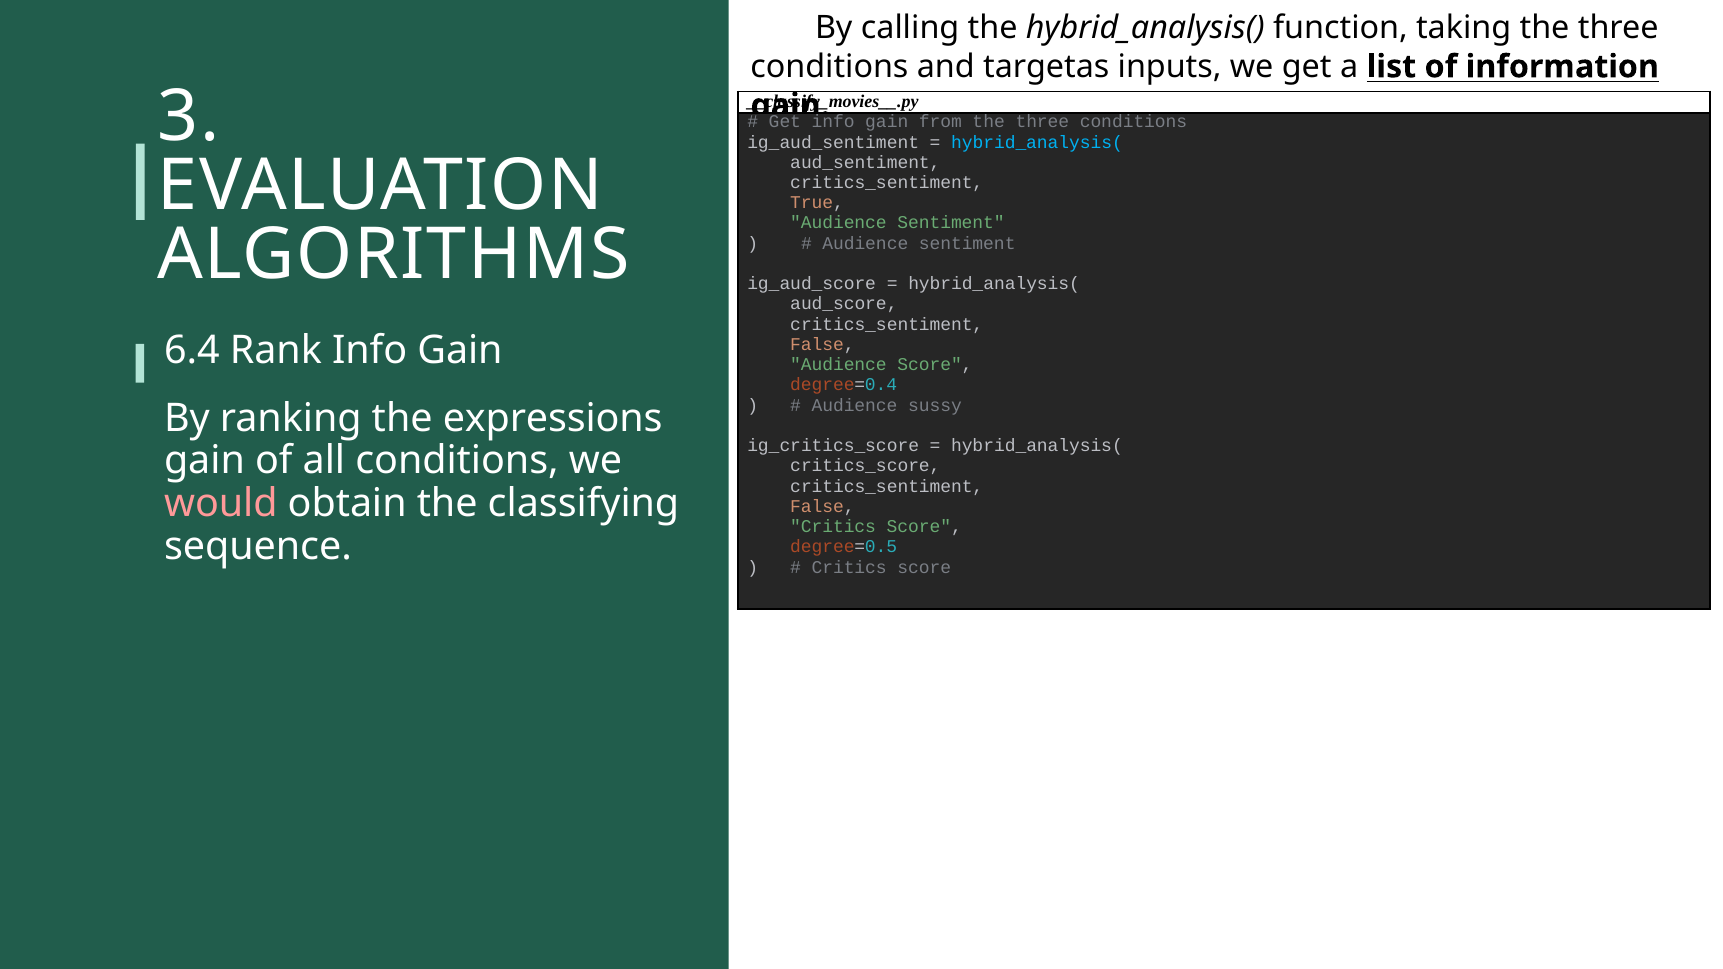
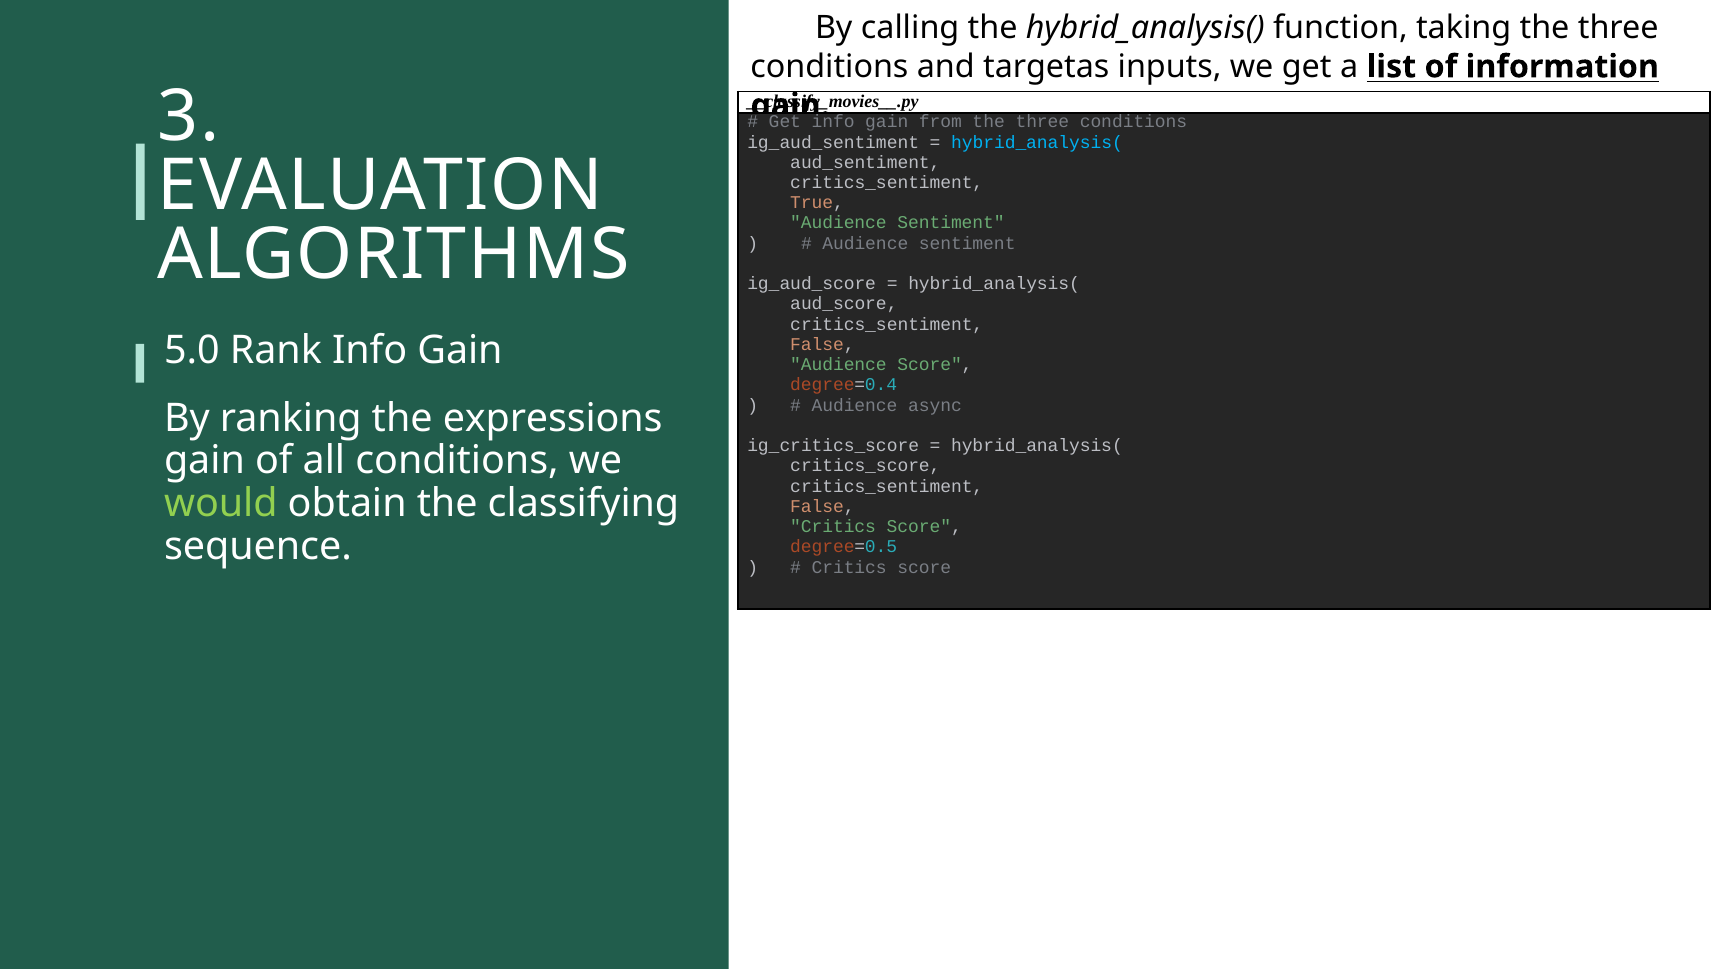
6.4: 6.4 -> 5.0 (192, 351)
sussy: sussy -> async (935, 405)
would colour: pink -> light green (221, 504)
